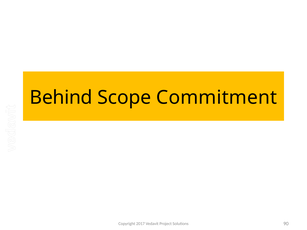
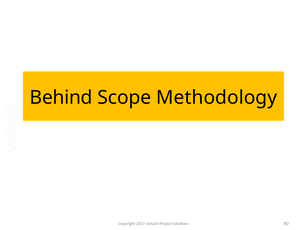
Commitment: Commitment -> Methodology (217, 98)
